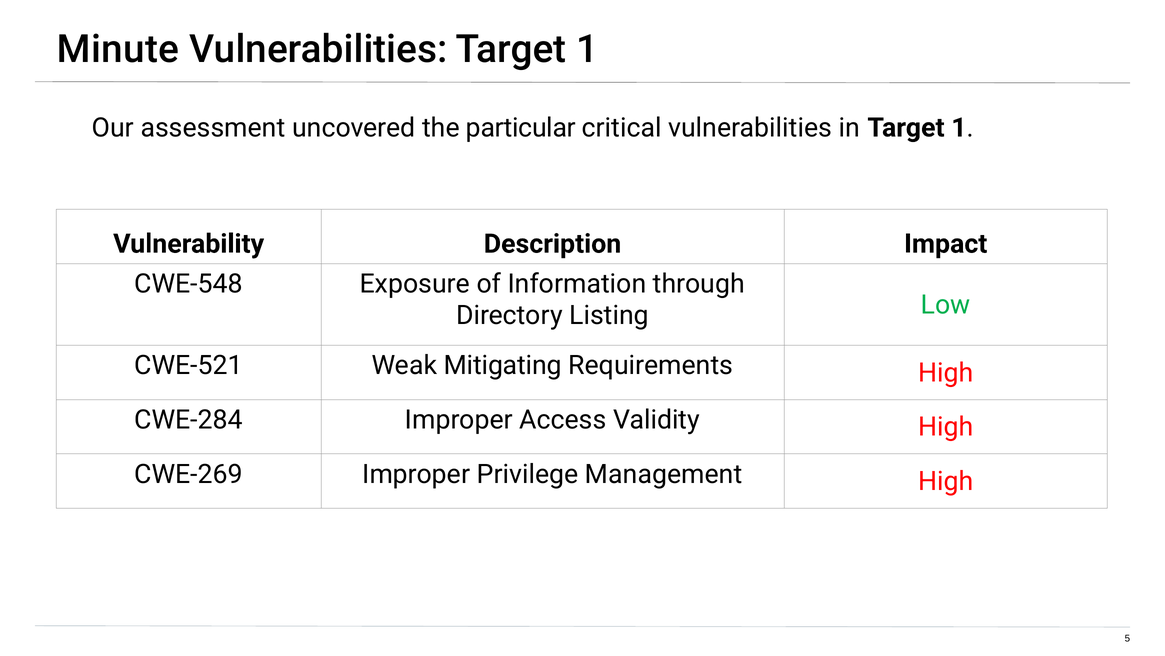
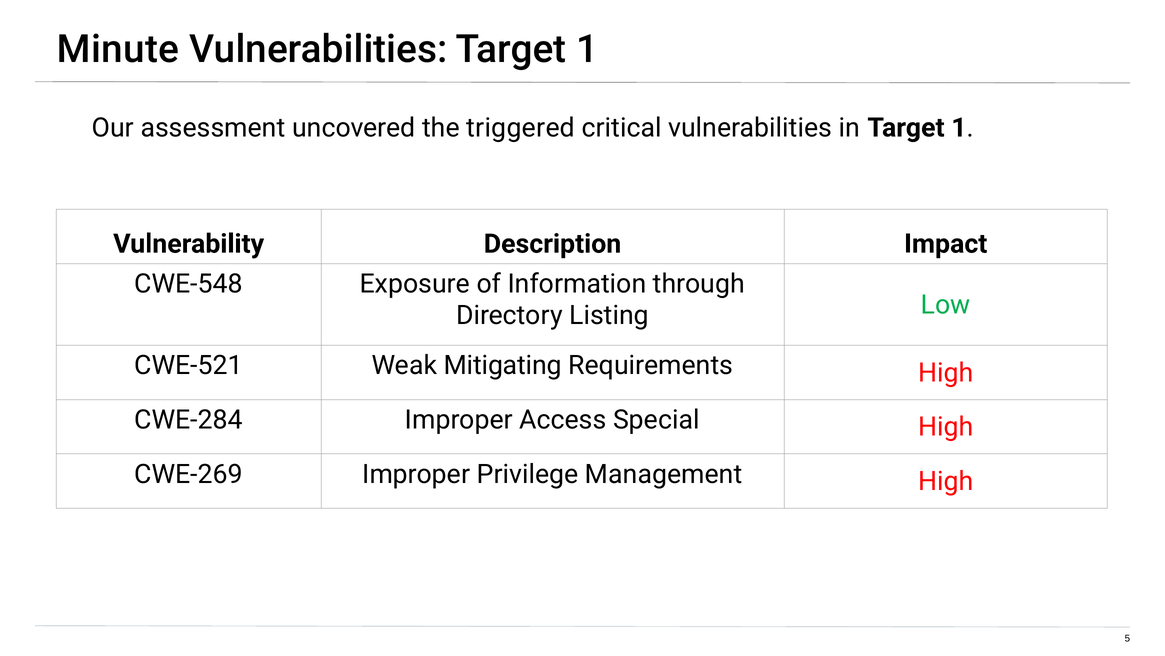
particular: particular -> triggered (521, 128)
Validity: Validity -> Special (656, 420)
